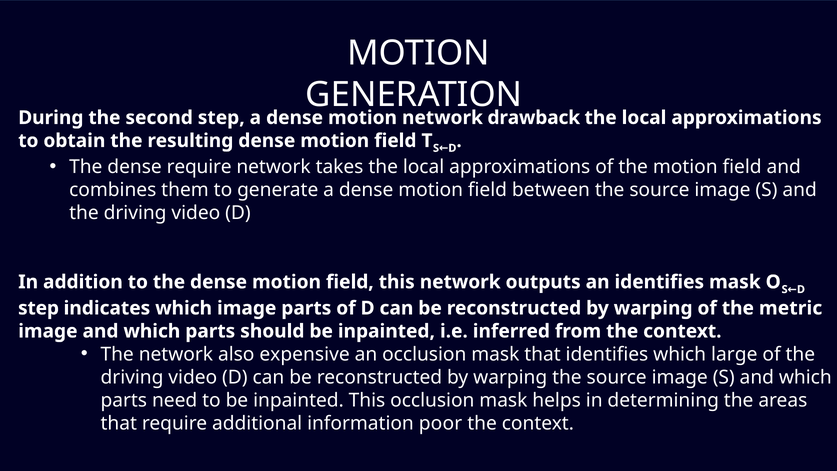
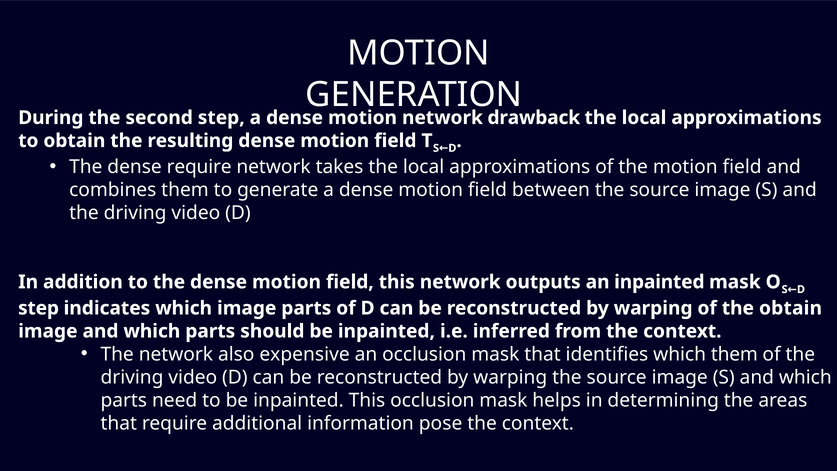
an identifies: identifies -> inpainted (659, 282)
the metric: metric -> obtain (791, 308)
which large: large -> them (734, 354)
poor: poor -> pose (441, 423)
